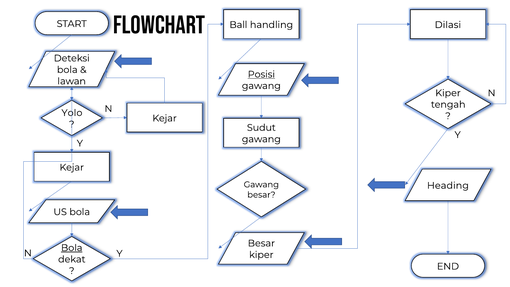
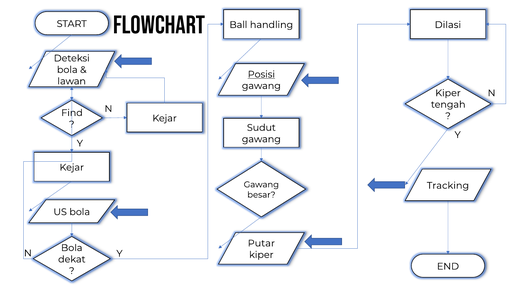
Yolo: Yolo -> Find (72, 113)
Heading: Heading -> Tracking (448, 185)
Besar: Besar -> Putar (261, 243)
Bola underline: present -> none (72, 248)
